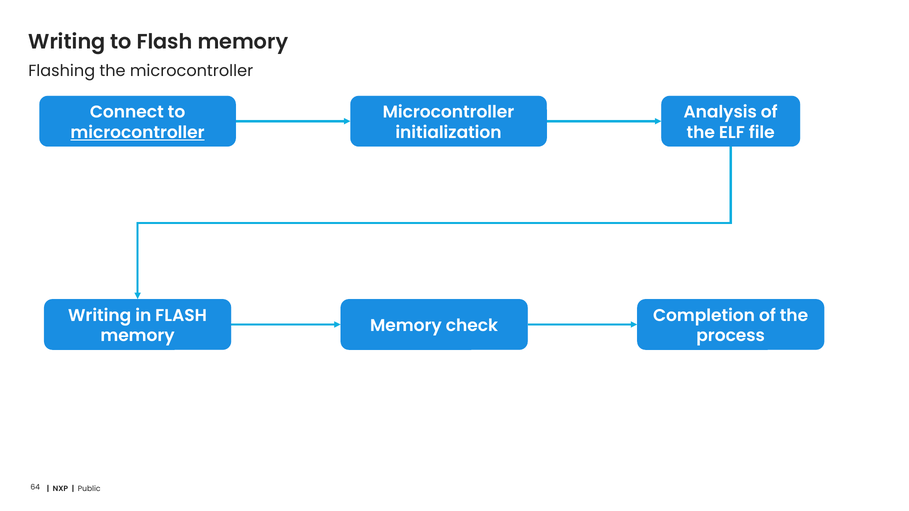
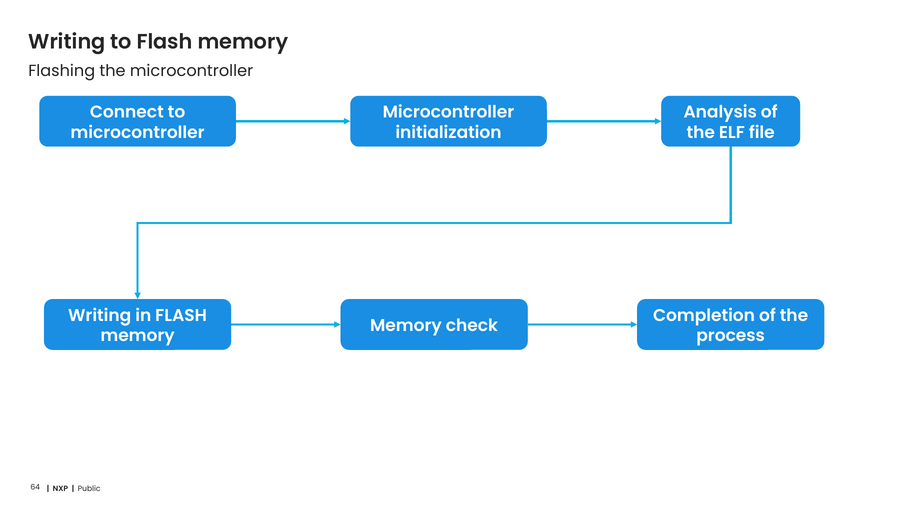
microcontroller underline: present -> none (138, 133)
